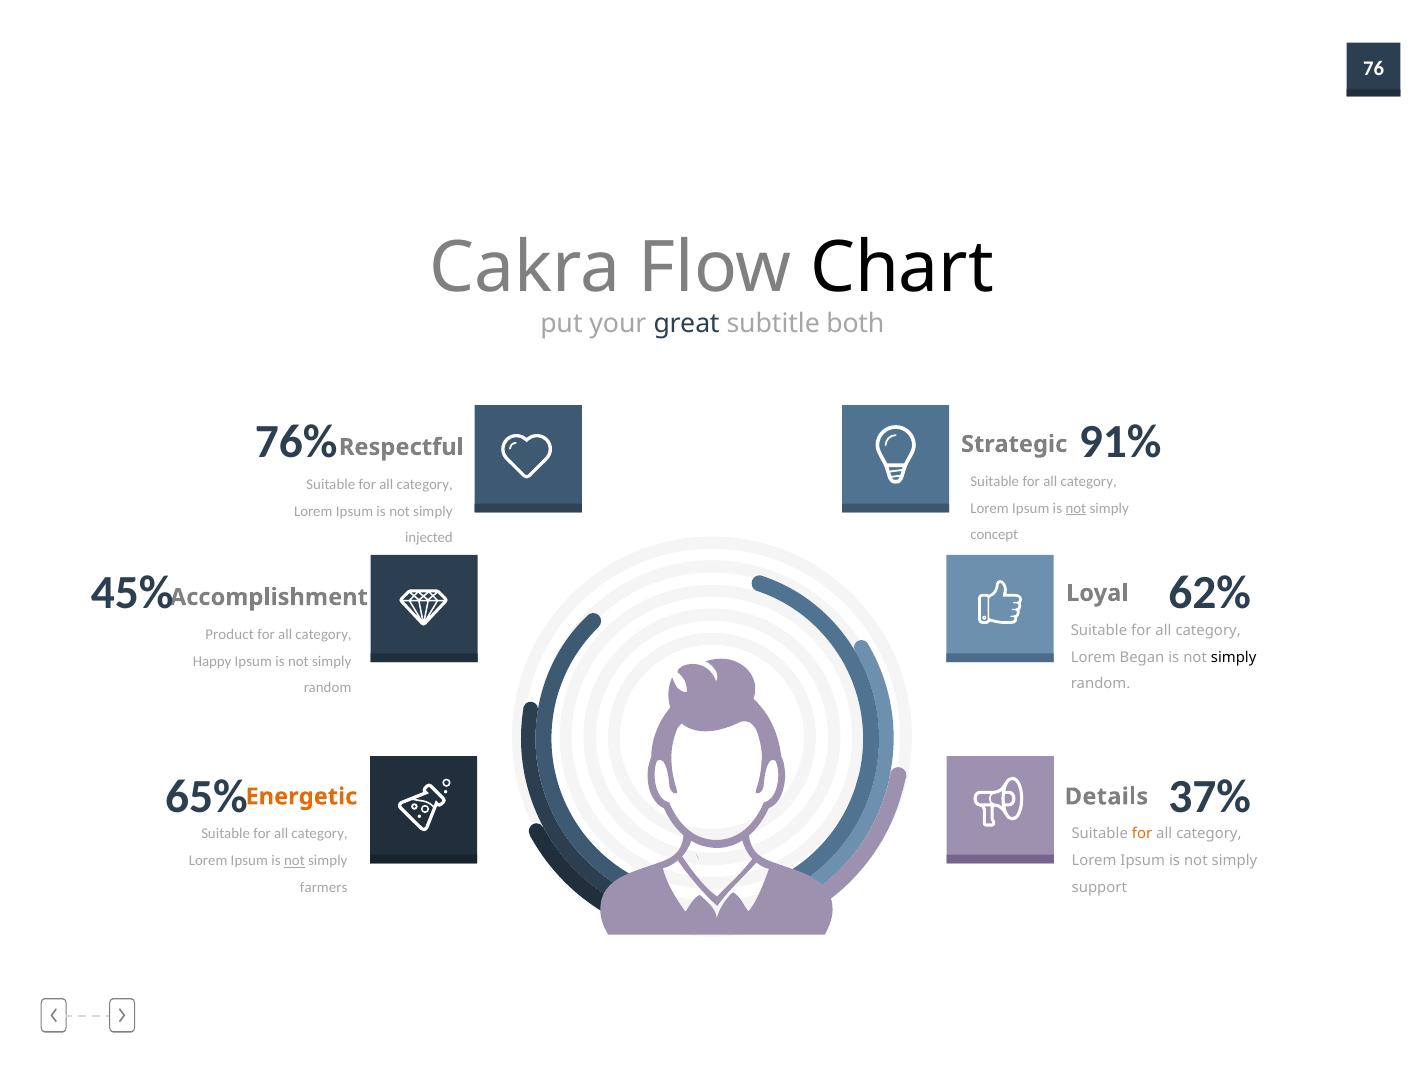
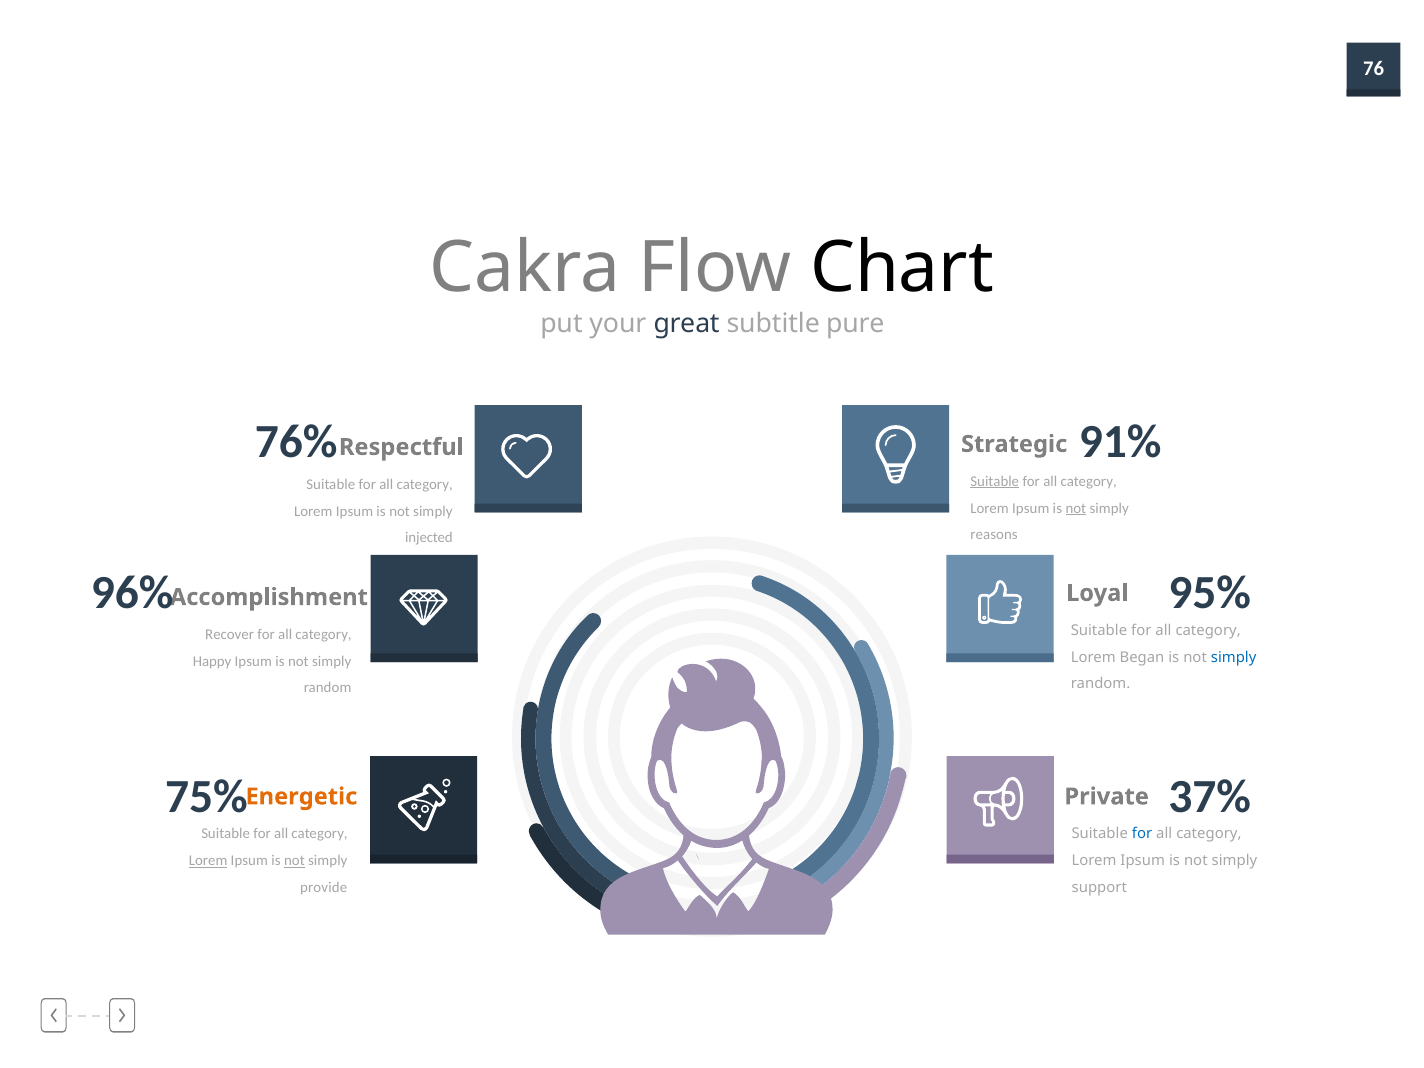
both: both -> pure (855, 324)
Suitable underline: none -> present (995, 481)
concept: concept -> reasons (994, 535)
45%: 45% -> 96% (132, 593)
62%: 62% -> 95% (1210, 593)
Product: Product -> Recover (230, 635)
simply colour: black -> blue (1234, 657)
65%: 65% -> 75% (206, 797)
Details: Details -> Private (1107, 797)
for colour: orange -> blue (1142, 834)
Lorem underline: none -> present (208, 861)
farmers: farmers -> provide (324, 887)
